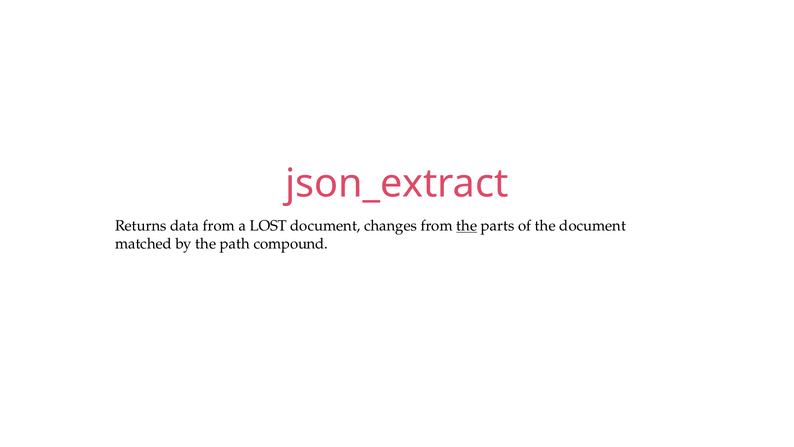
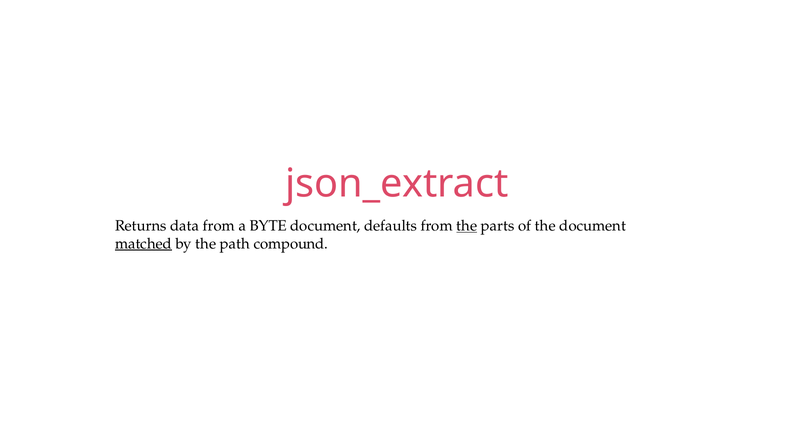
LOST: LOST -> BYTE (268, 226)
changes: changes -> defaults (391, 226)
matched underline: none -> present (143, 243)
